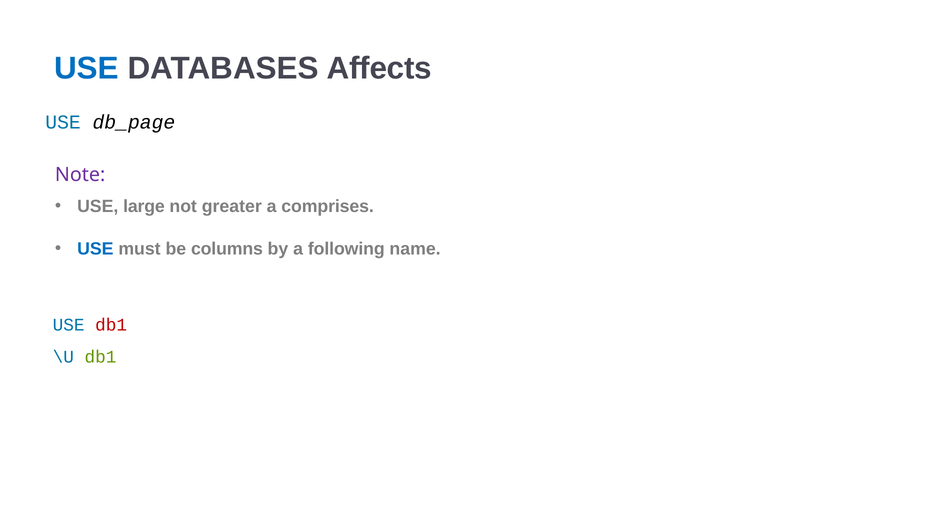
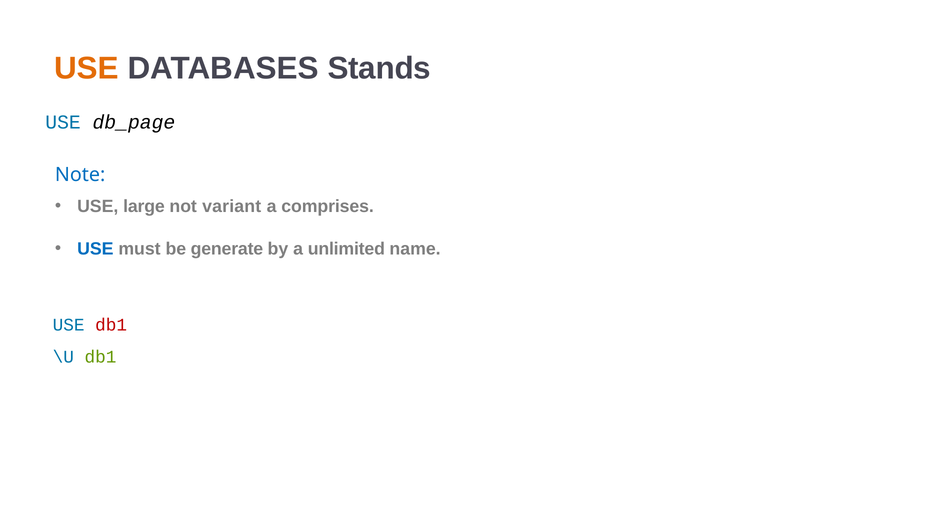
USE colour: blue -> orange (86, 68)
Affects: Affects -> Stands (379, 68)
Note colour: purple -> blue (80, 175)
greater: greater -> variant (232, 207)
columns: columns -> generate (227, 249)
following: following -> unlimited (346, 249)
